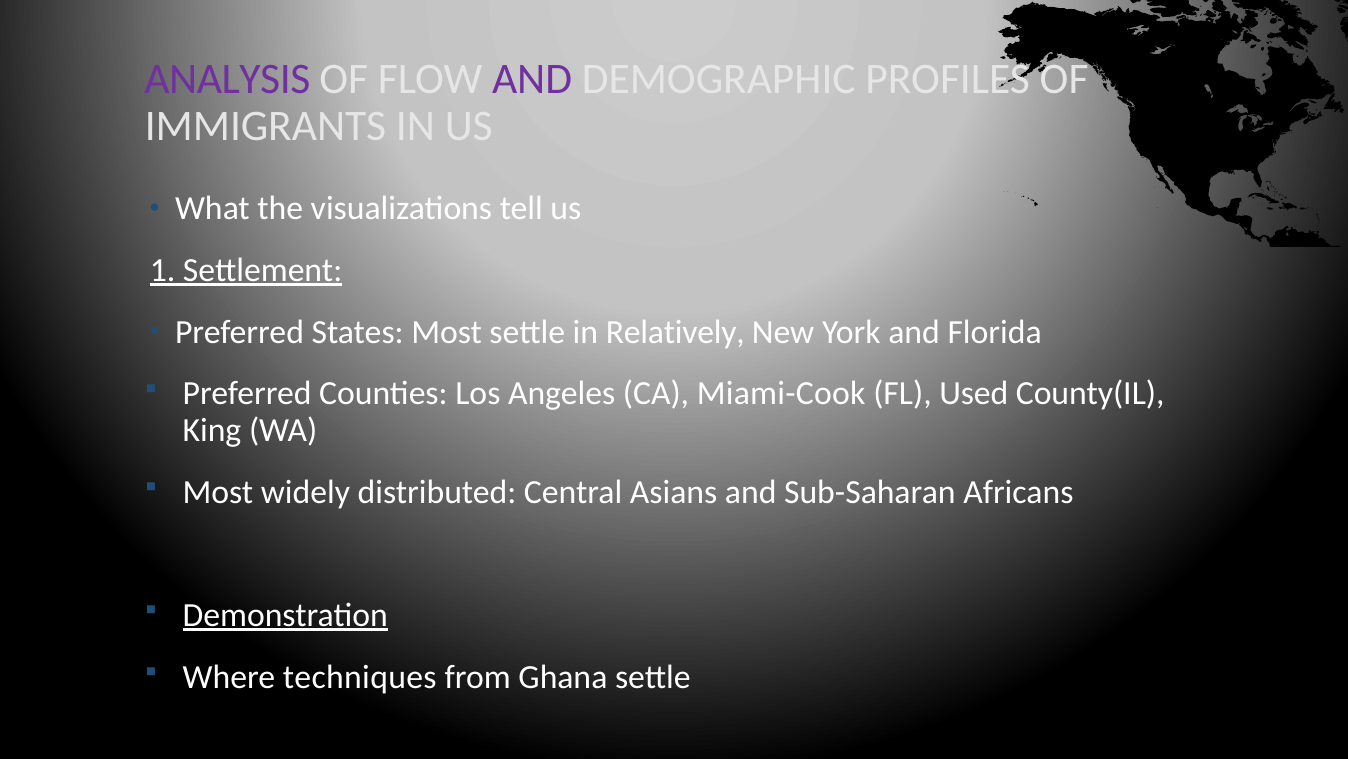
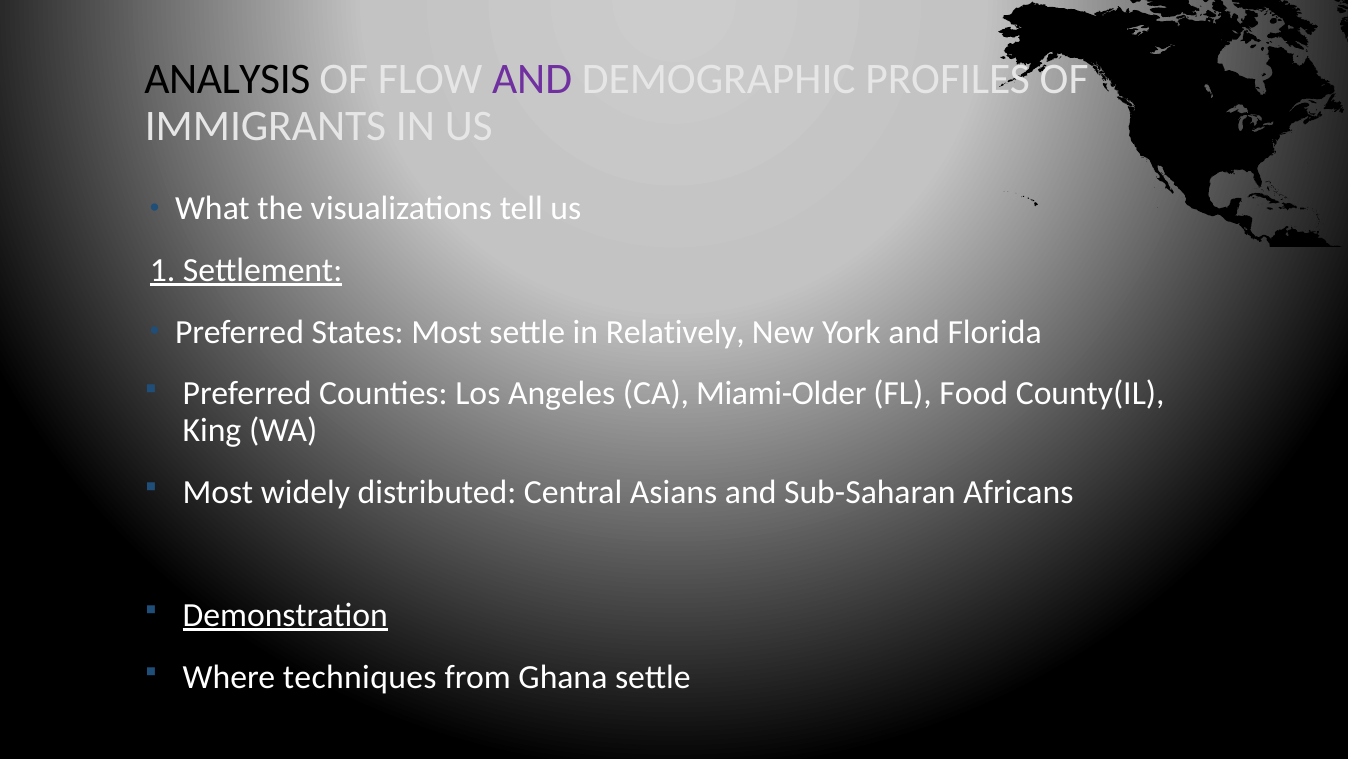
ANALYSIS colour: purple -> black (227, 79)
Miami-Cook: Miami-Cook -> Miami-Older (781, 393)
Used: Used -> Food (974, 393)
